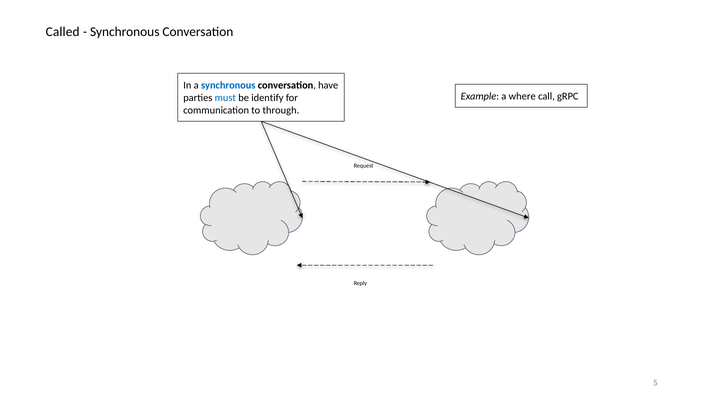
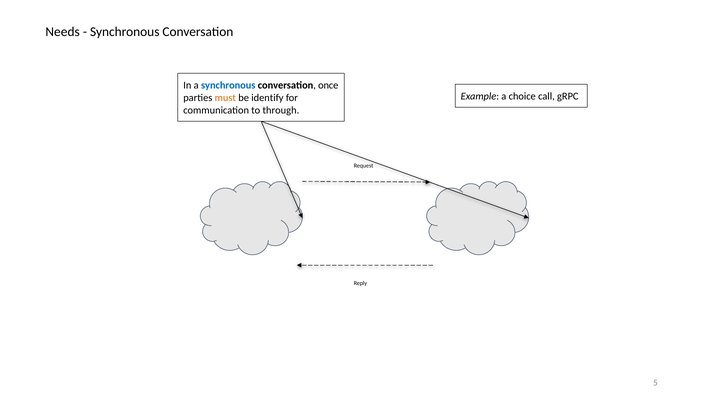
Called: Called -> Needs (63, 32)
have: have -> once (328, 85)
where: where -> choice (522, 96)
must colour: blue -> orange (225, 98)
